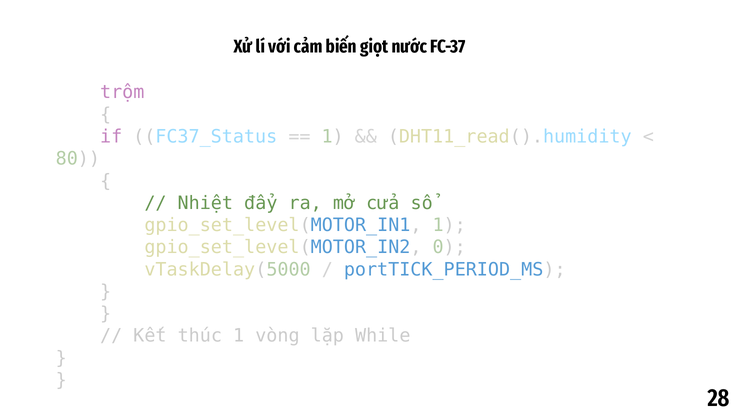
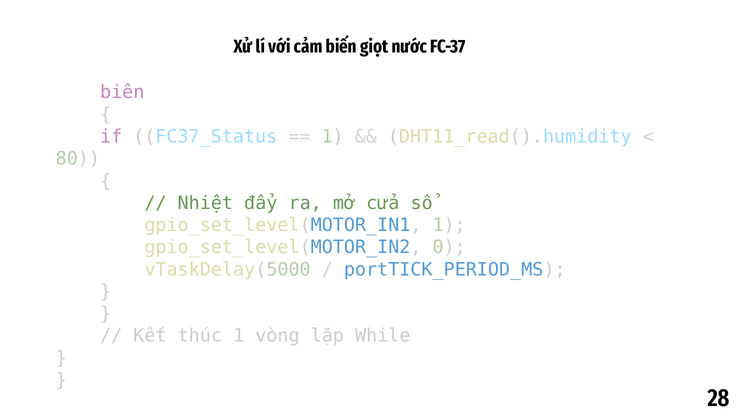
trộm: trộm -> biến (122, 92)
